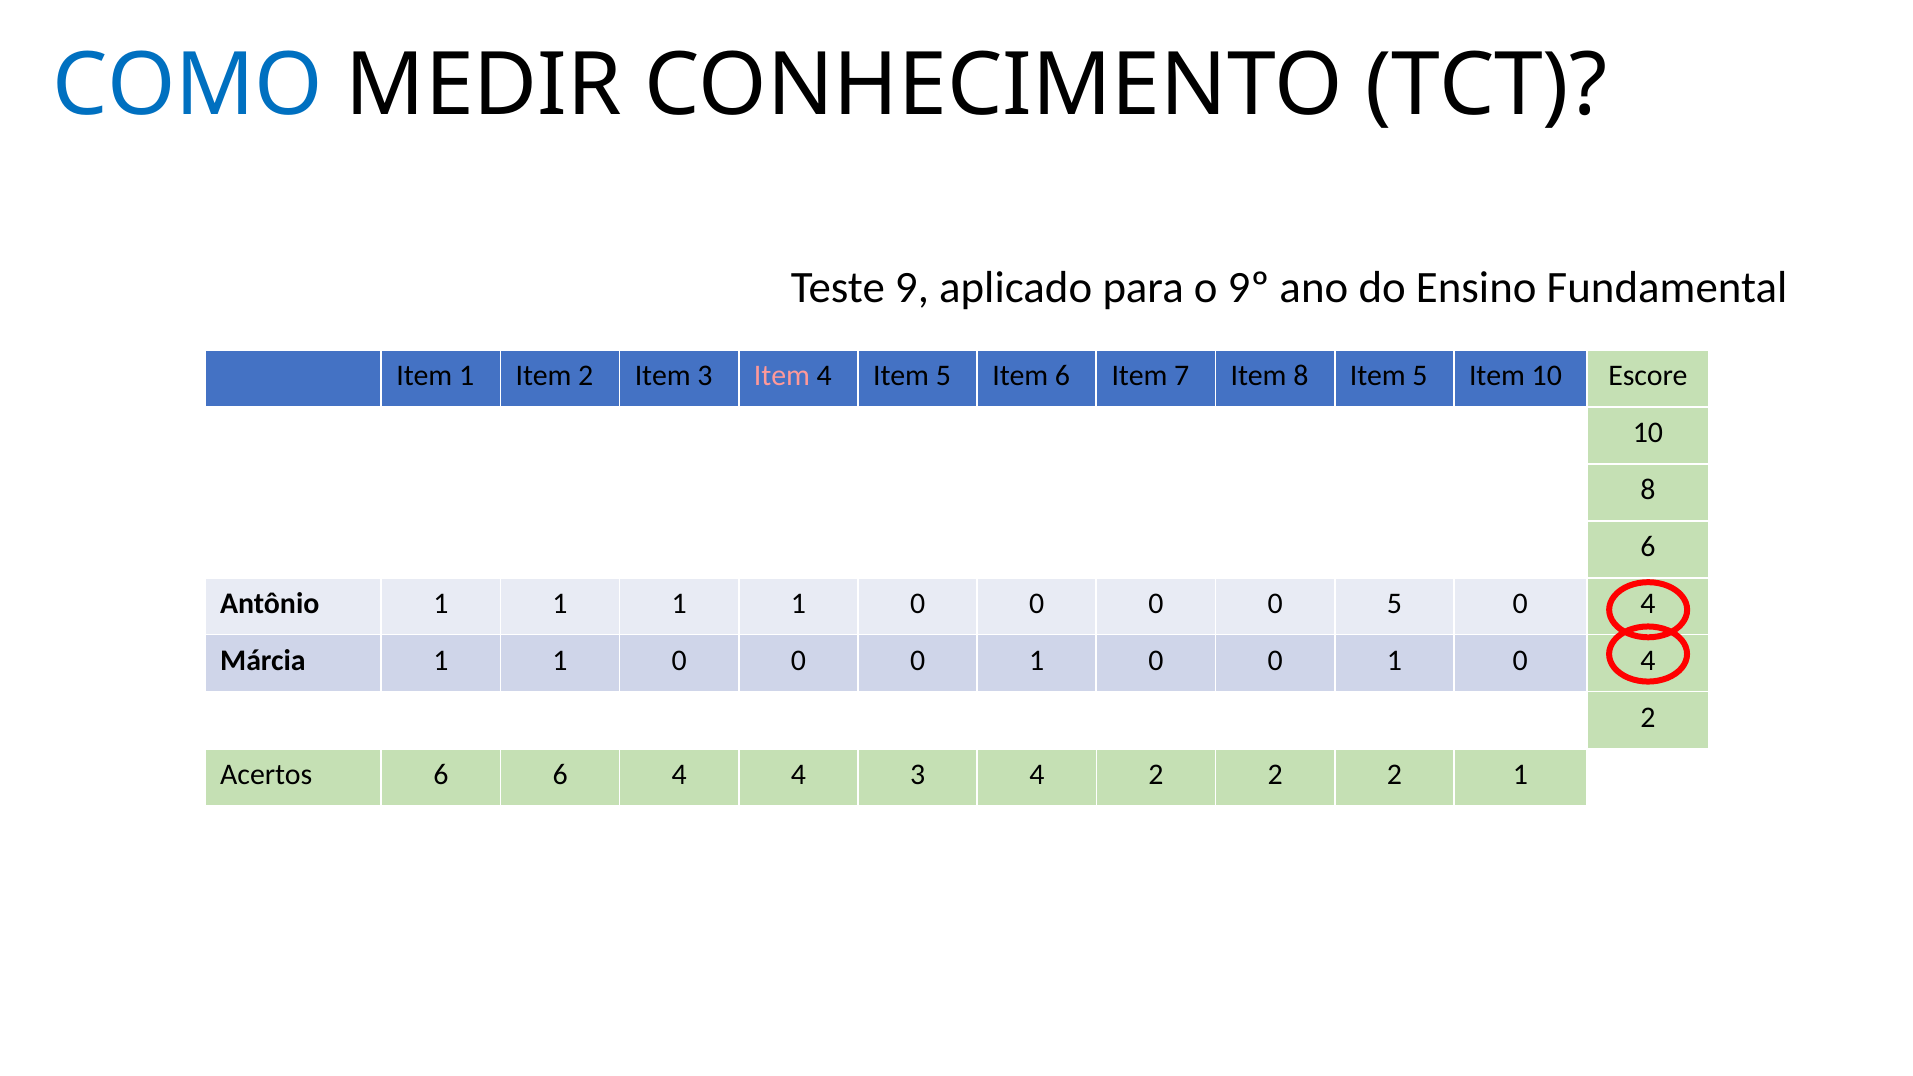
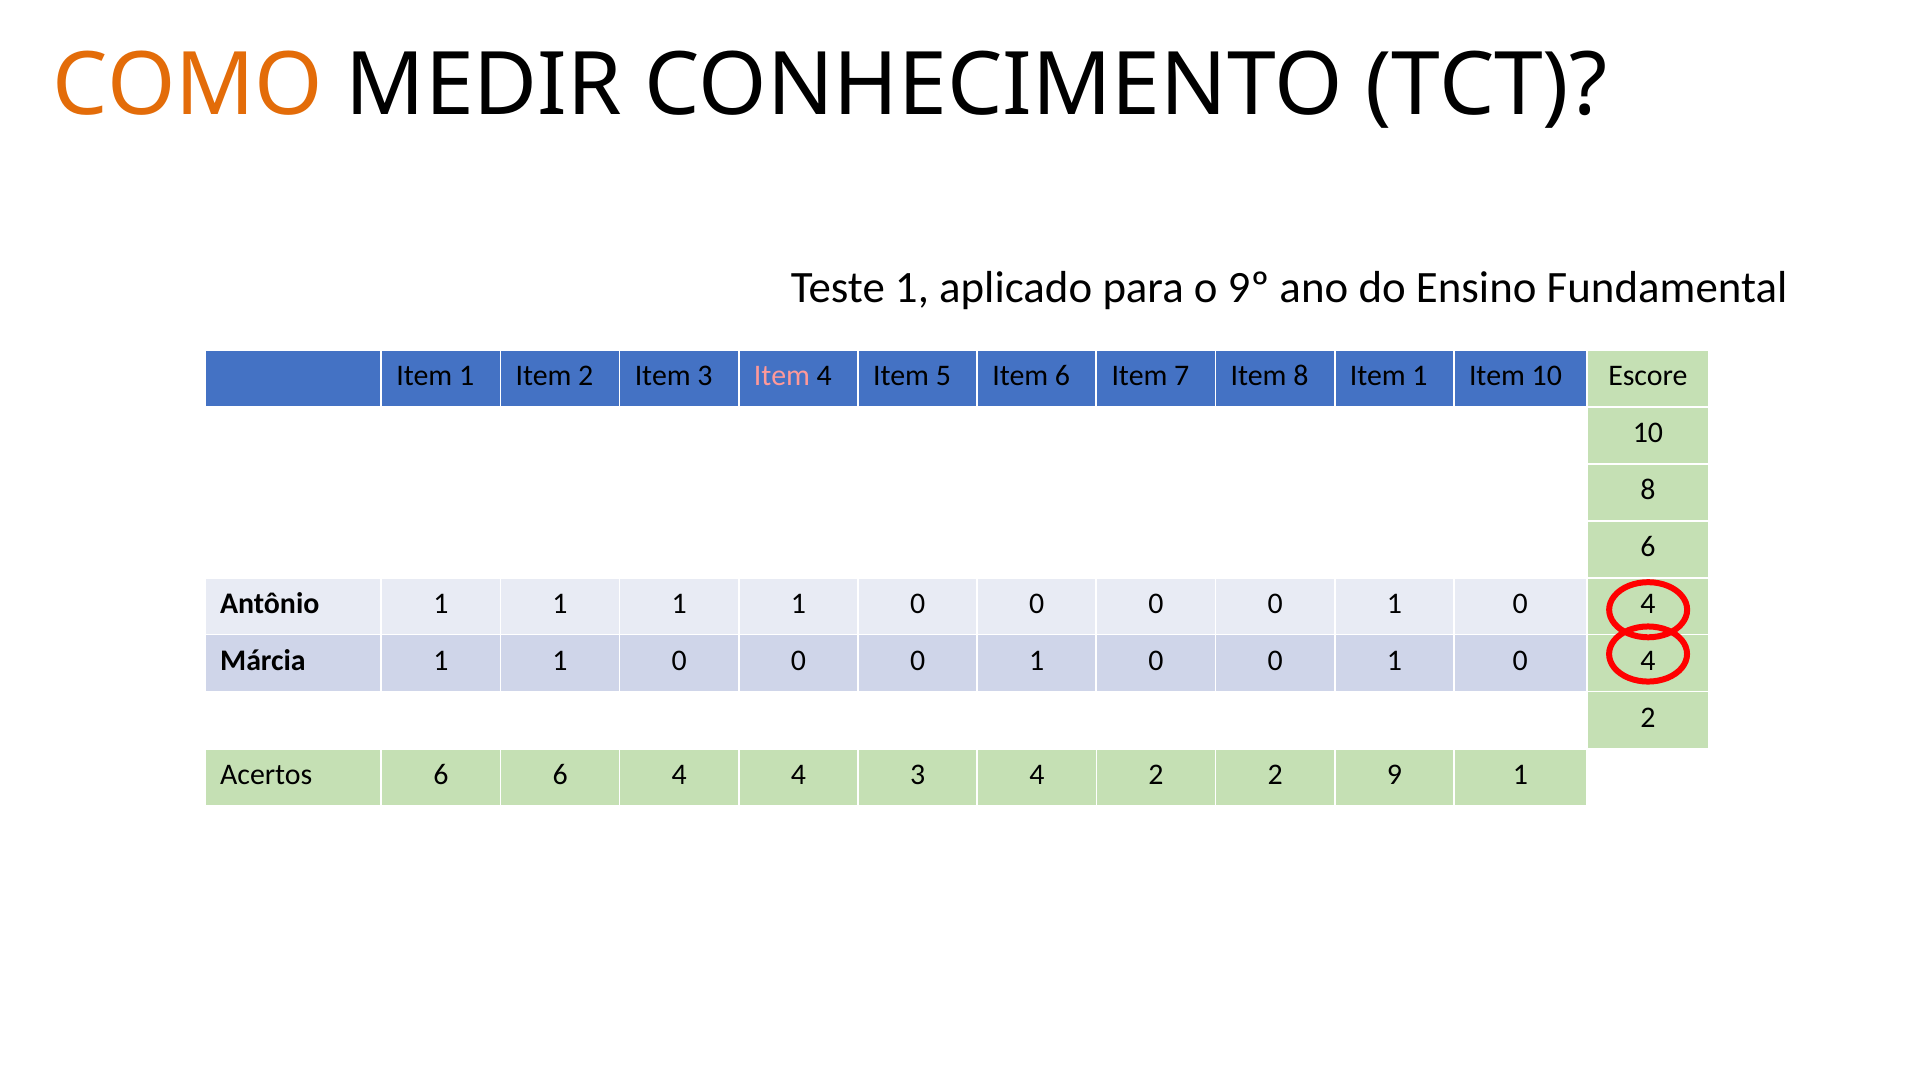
COMO colour: blue -> orange (188, 85)
Teste 9: 9 -> 1 (912, 287)
8 Item 5: 5 -> 1 (1420, 376)
5: 5 -> 1 (1394, 603)
2 2 2: 2 -> 9 (1394, 774)
